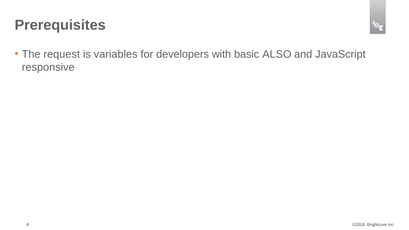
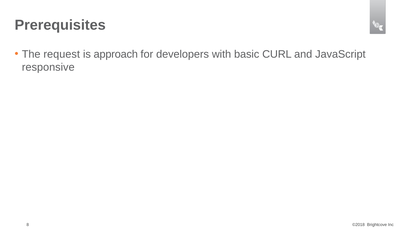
variables: variables -> approach (116, 54)
ALSO: ALSO -> CURL (277, 54)
